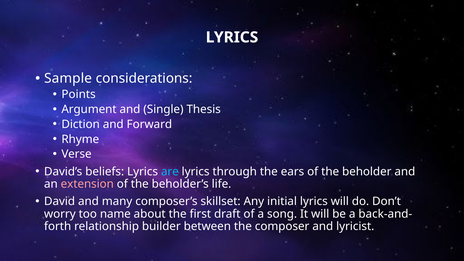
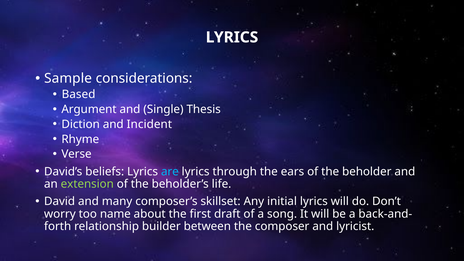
Points: Points -> Based (79, 94)
Forward: Forward -> Incident (149, 124)
extension colour: pink -> light green (87, 184)
